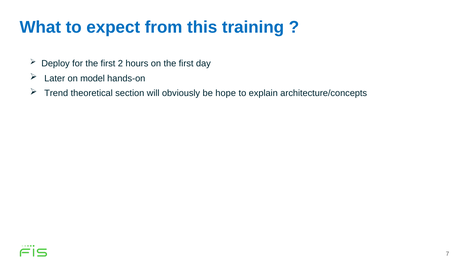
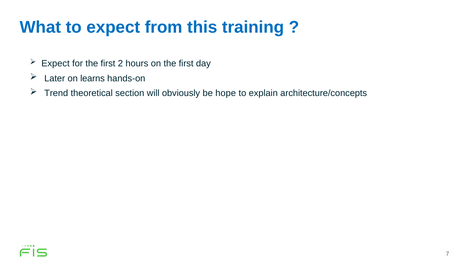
Deploy: Deploy -> Expect (55, 63)
model: model -> learns (93, 78)
